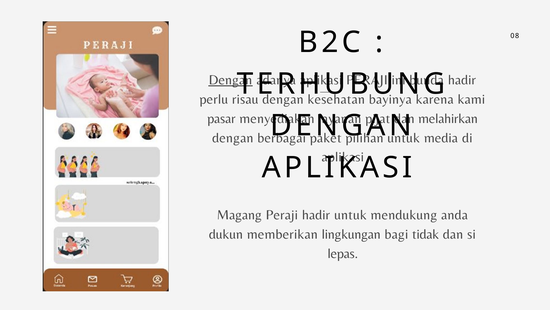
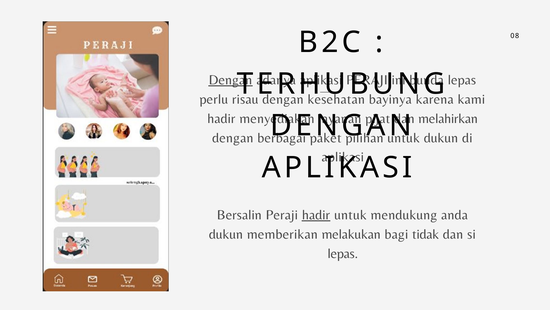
hadir: hadir -> lepas (462, 80)
pasar: pasar -> hadir (221, 118)
media: media -> dukun (441, 138)
Magang: Magang -> Bersalin (239, 215)
hadir underline: none -> present (316, 215)
lingkungan: lingkungan -> melakukan (351, 234)
